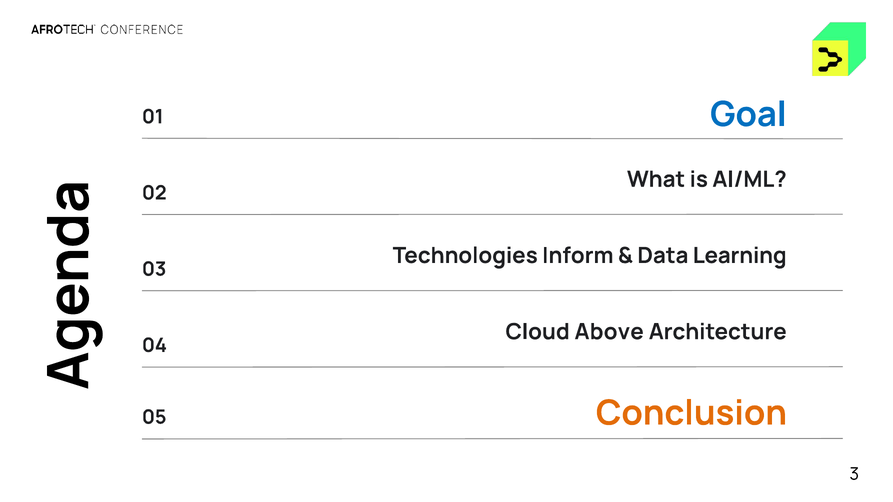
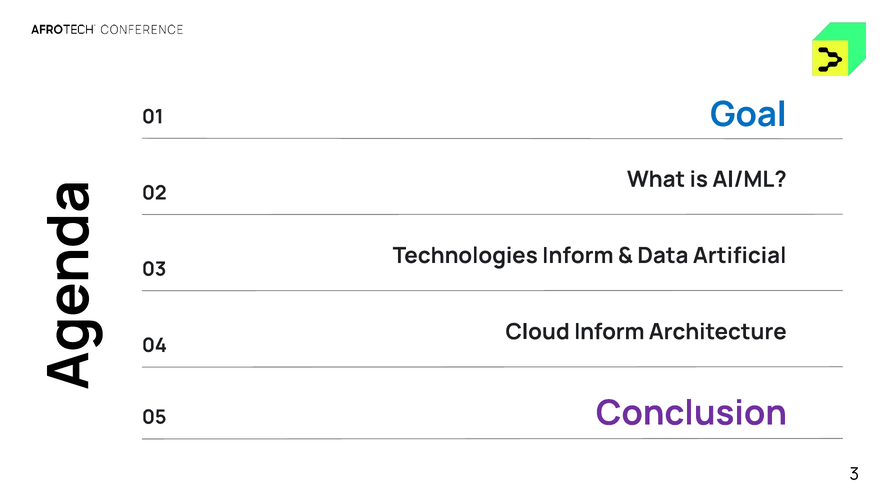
Learning: Learning -> Artificial (740, 256)
Cloud Above: Above -> Inform (609, 332)
Conclusion colour: orange -> purple (691, 413)
